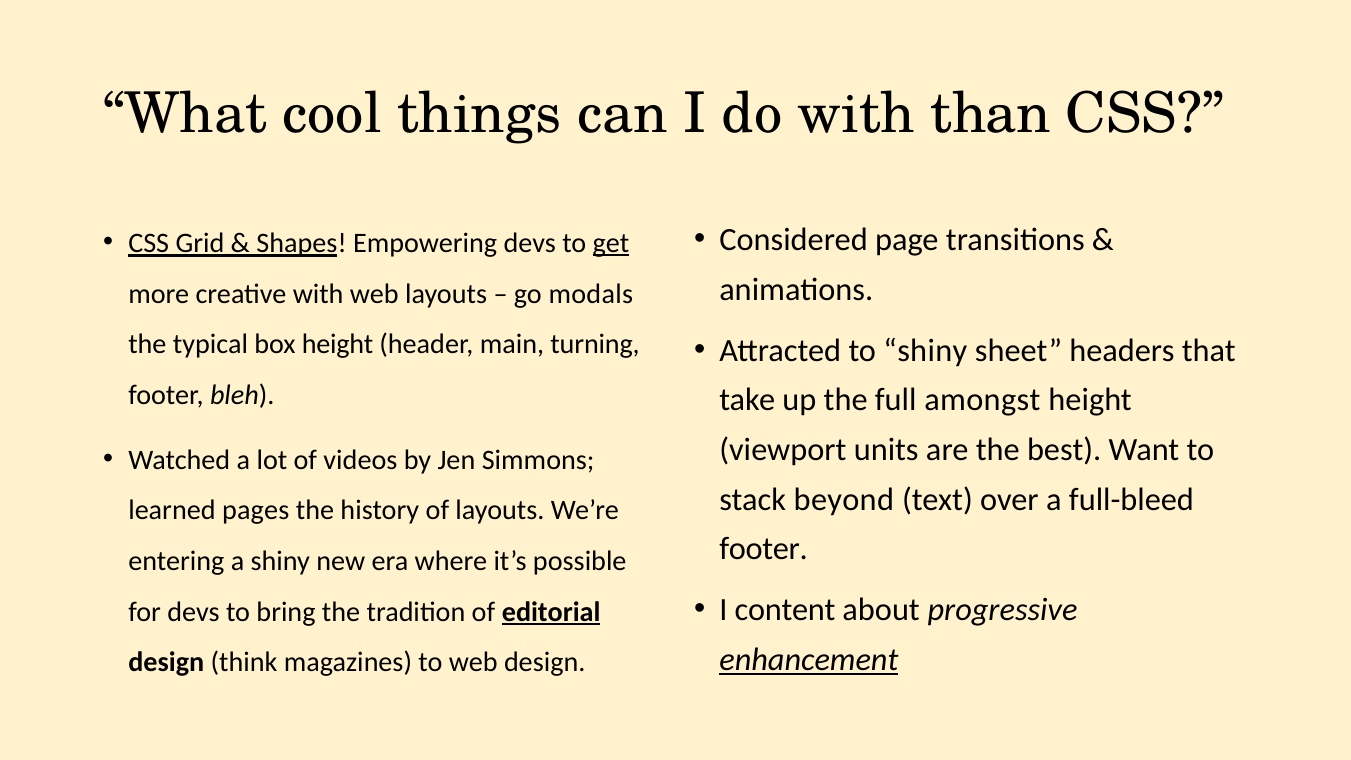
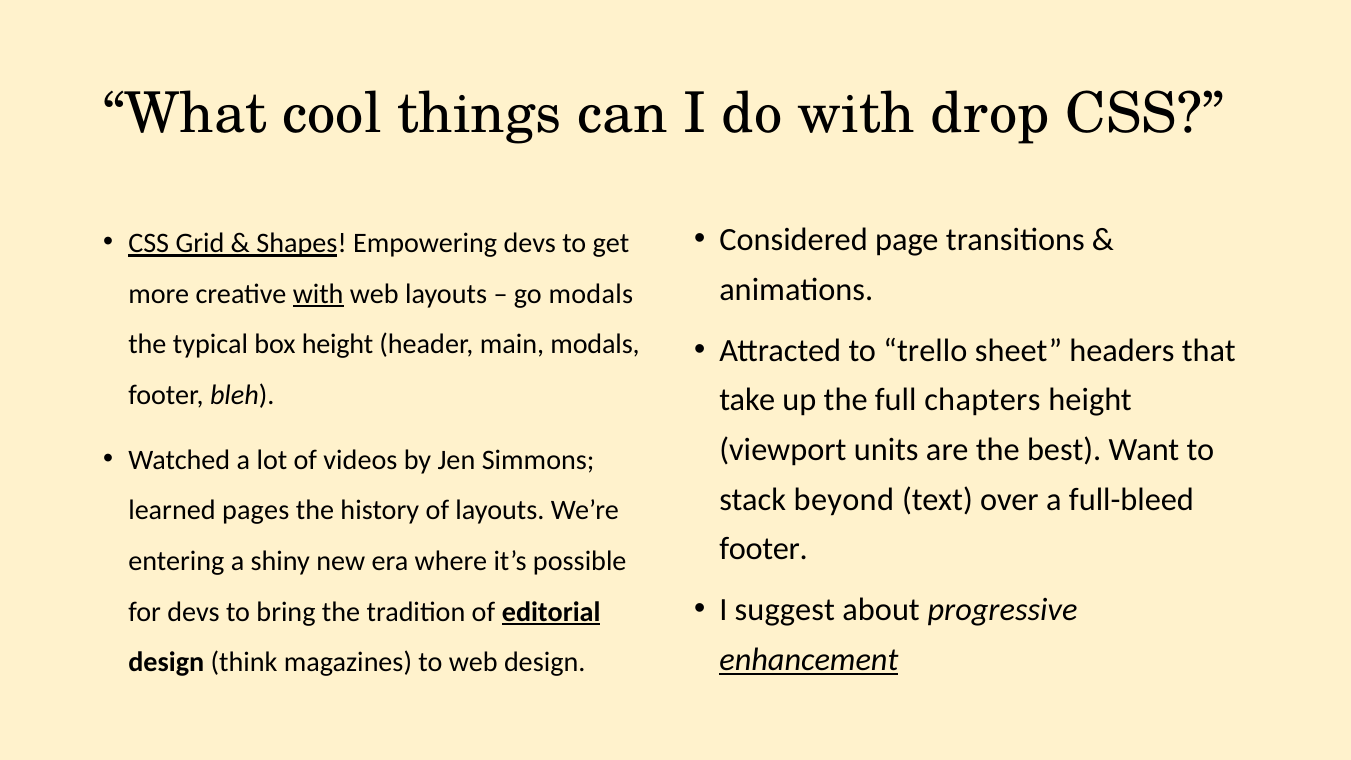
than: than -> drop (990, 114)
get underline: present -> none (611, 243)
with underline: none -> present (318, 294)
main turning: turning -> modals (595, 344)
to shiny: shiny -> trello (925, 350)
amongst: amongst -> chapters (982, 400)
content: content -> suggest (785, 610)
